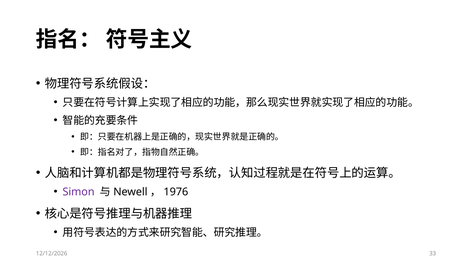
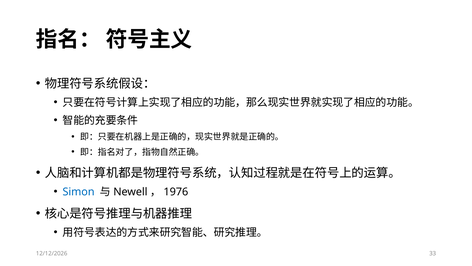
Simon colour: purple -> blue (79, 191)
